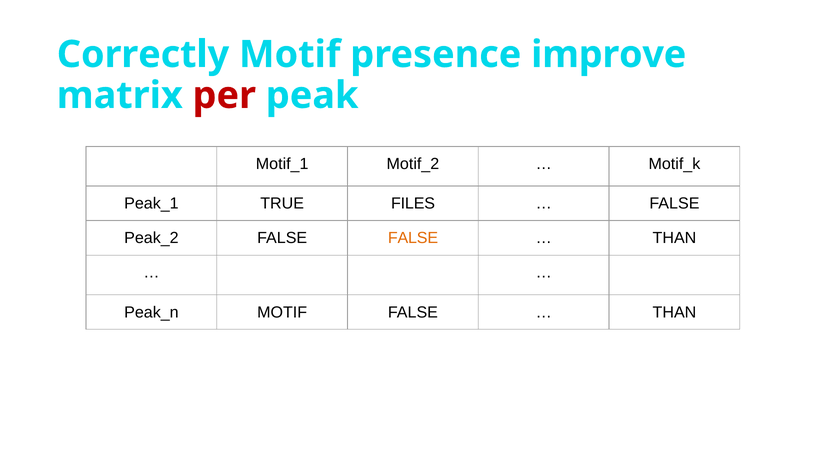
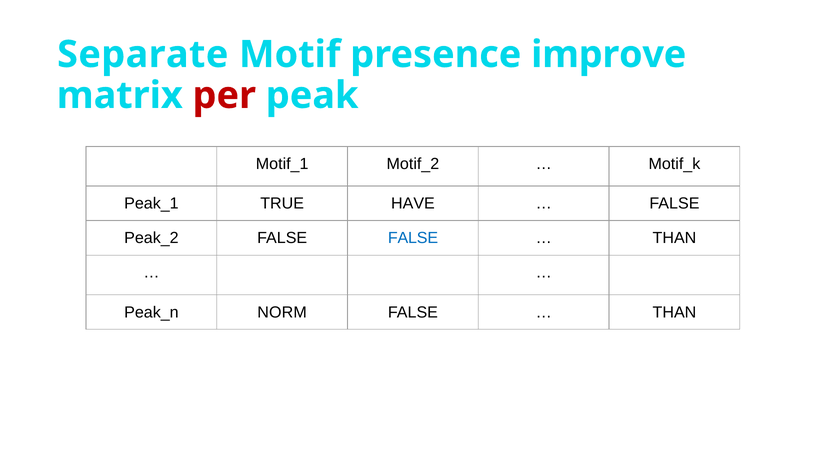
Correctly: Correctly -> Separate (143, 54)
FILES: FILES -> HAVE (413, 203)
FALSE colour: orange -> blue (413, 238)
MOTIF: MOTIF -> NORM (282, 312)
